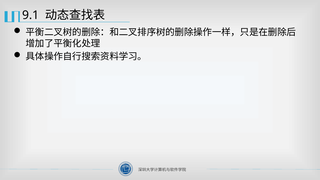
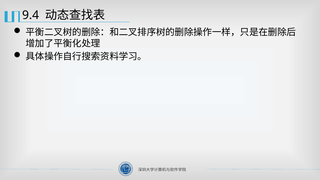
9.1: 9.1 -> 9.4 (31, 15)
